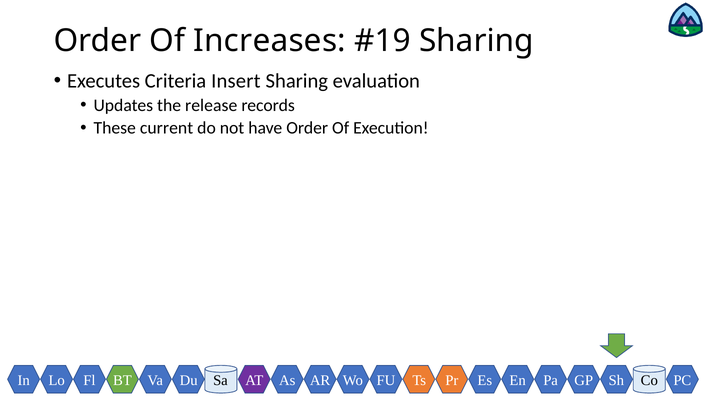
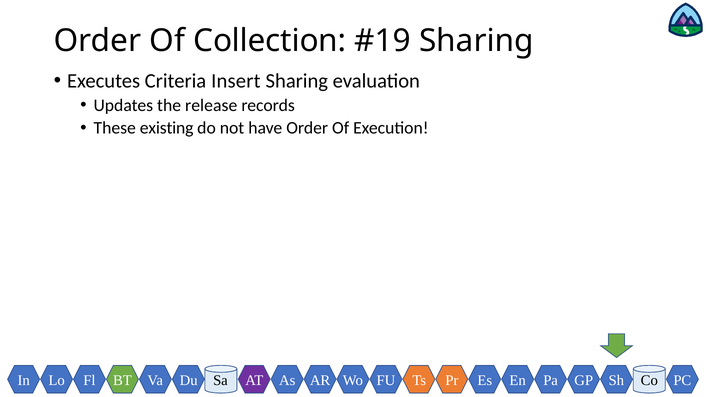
Increases: Increases -> Collection (270, 41)
current: current -> existing (167, 128)
